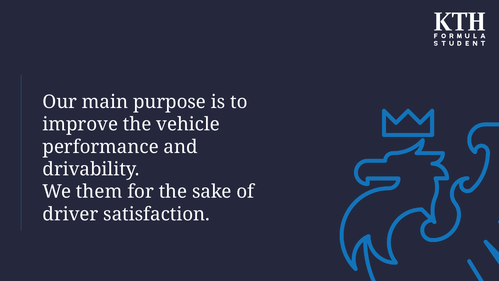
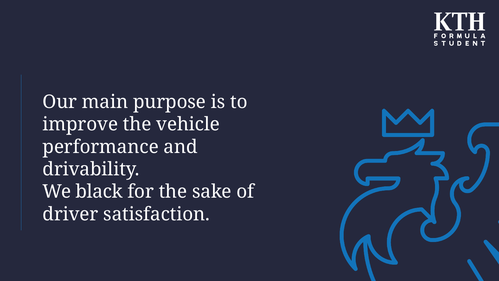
them: them -> black (99, 192)
